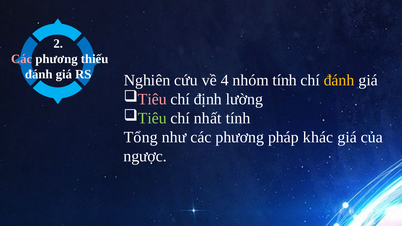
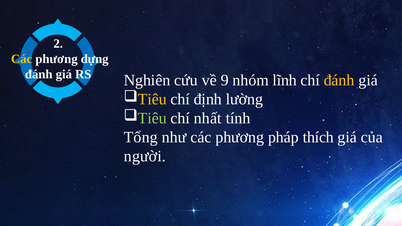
Các colour: pink -> yellow (22, 59)
thiếu: thiếu -> dựng (95, 59)
4: 4 -> 9 (225, 80)
nhóm tính: tính -> lĩnh (285, 80)
Tiêu colour: pink -> yellow (152, 99)
khác: khác -> thích (318, 137)
ngược: ngược -> người (145, 156)
